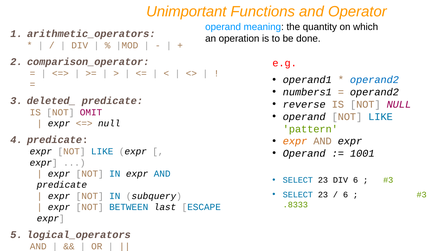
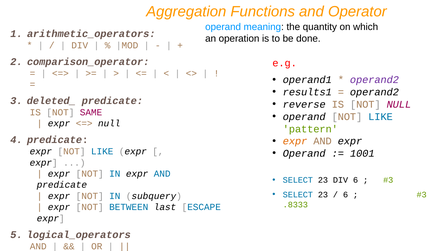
Unimportant: Unimportant -> Aggregation (186, 12)
operand2 colour: blue -> purple (374, 80)
numbers1: numbers1 -> results1 (307, 92)
OMIT: OMIT -> SAME (91, 112)
